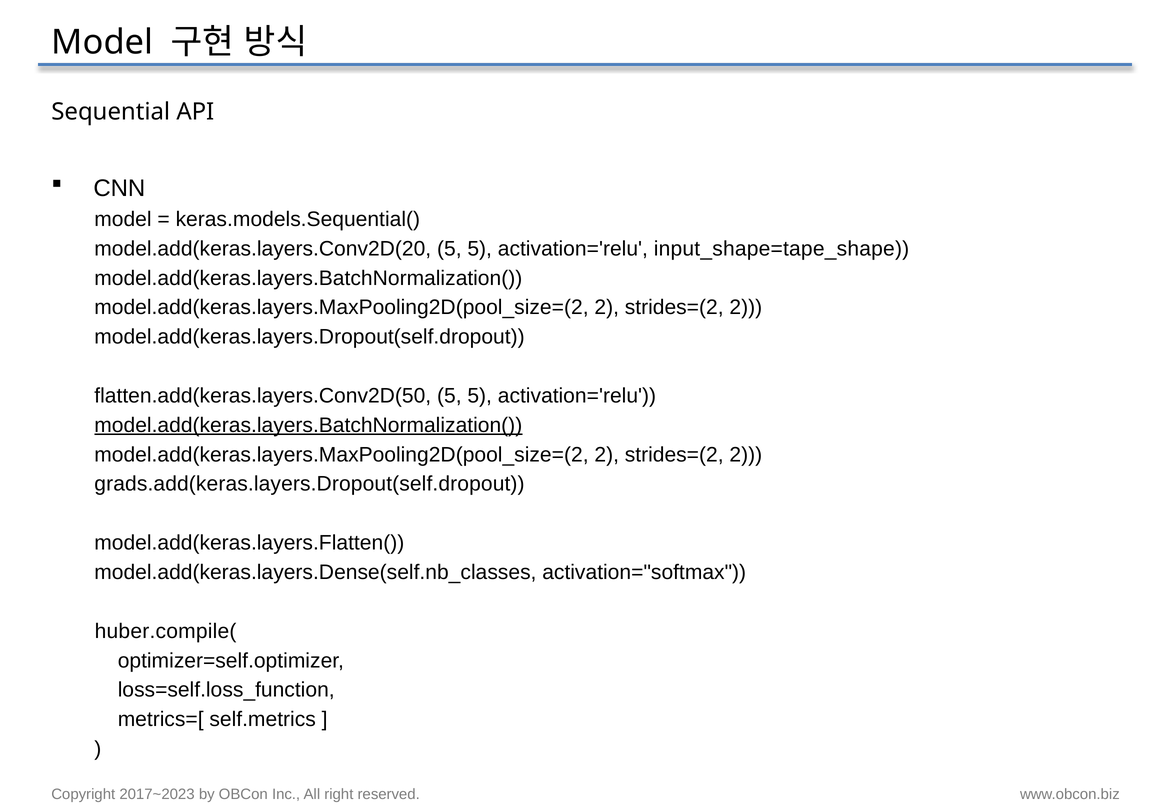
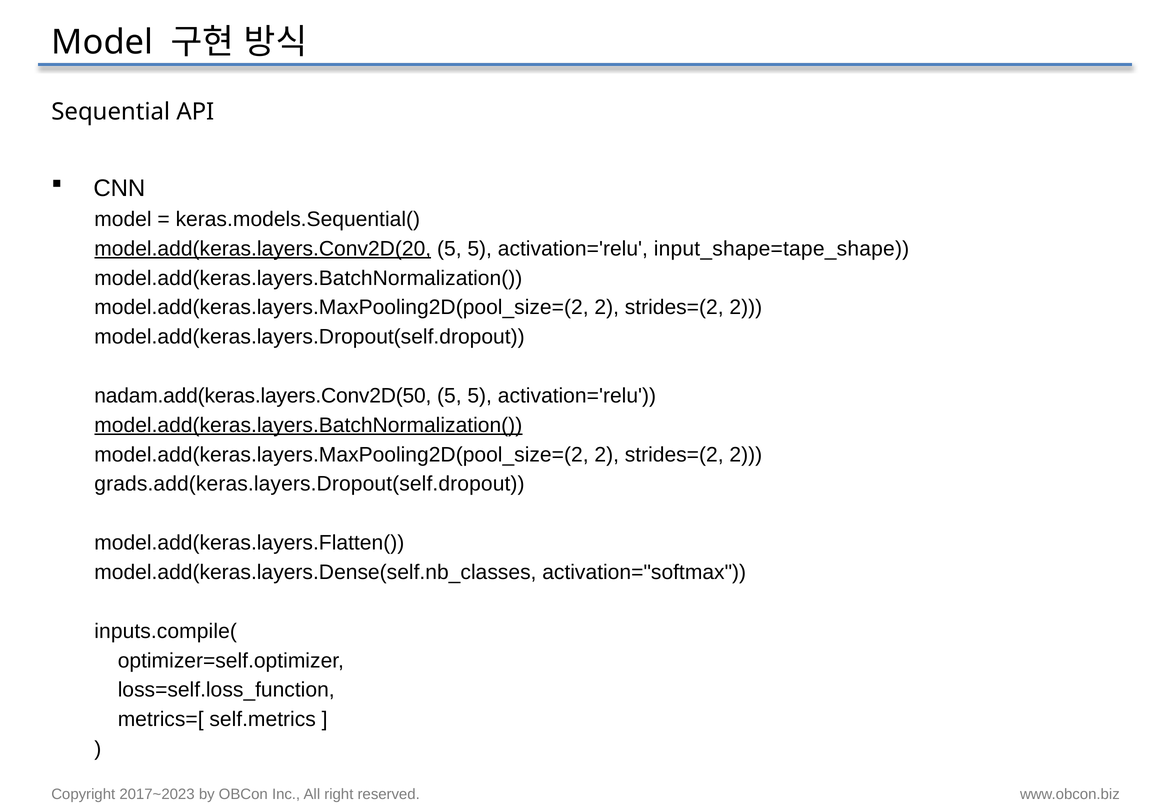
model.add(keras.layers.Conv2D(20 underline: none -> present (263, 249)
flatten.add(keras.layers.Conv2D(50: flatten.add(keras.layers.Conv2D(50 -> nadam.add(keras.layers.Conv2D(50 (263, 396)
huber.compile(: huber.compile( -> inputs.compile( (166, 632)
